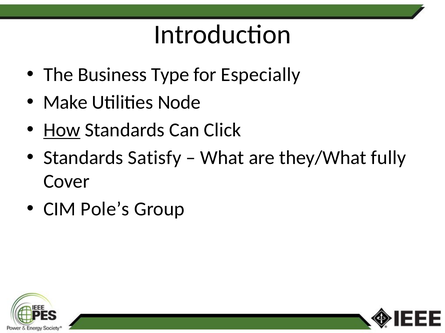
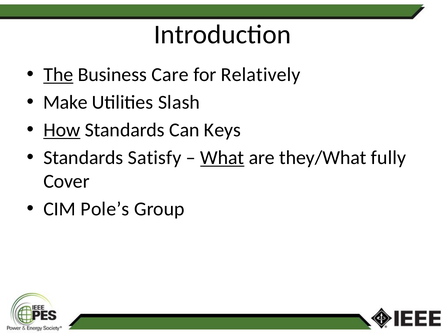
The underline: none -> present (58, 75)
Type: Type -> Care (170, 75)
Especially: Especially -> Relatively (261, 75)
Node: Node -> Slash (179, 103)
Click: Click -> Keys (223, 130)
What underline: none -> present (222, 158)
